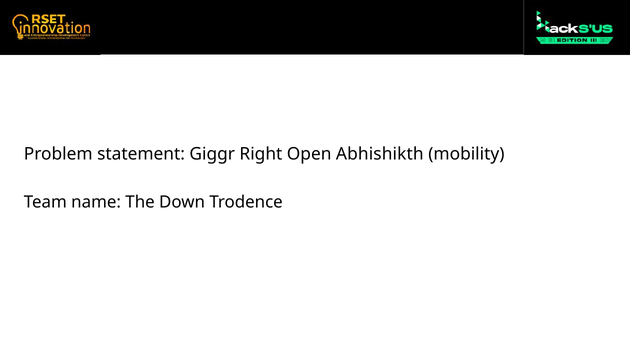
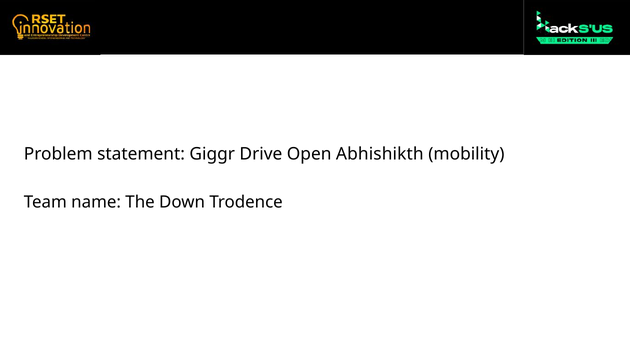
Right: Right -> Drive (261, 154)
